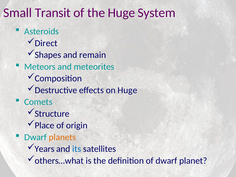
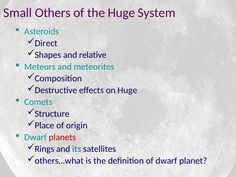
Transit: Transit -> Others (53, 13)
remain: remain -> relative (93, 55)
planets colour: orange -> red (62, 137)
Years: Years -> Rings (45, 149)
